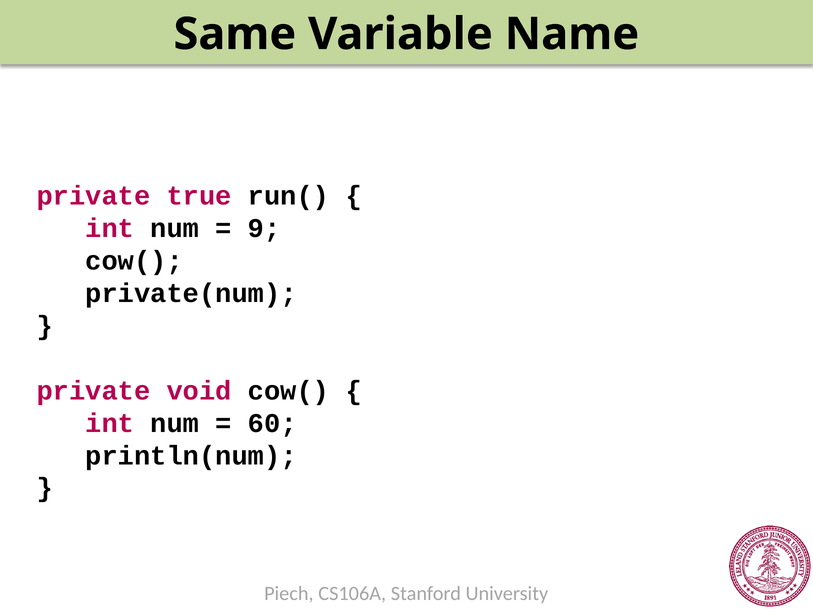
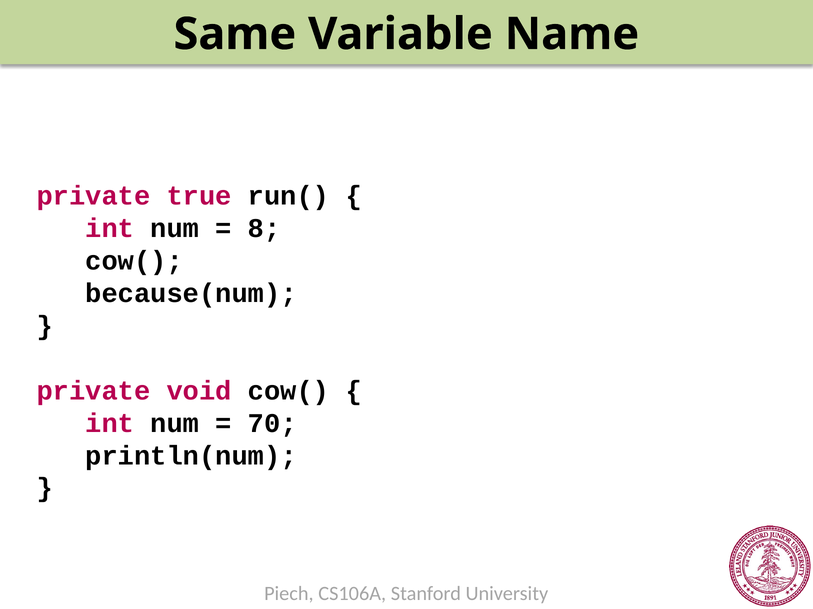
9: 9 -> 8 (264, 228)
private(num: private(num -> because(num (191, 294)
60: 60 -> 70 (272, 424)
